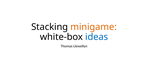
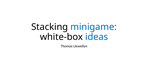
minigame colour: orange -> blue (94, 27)
